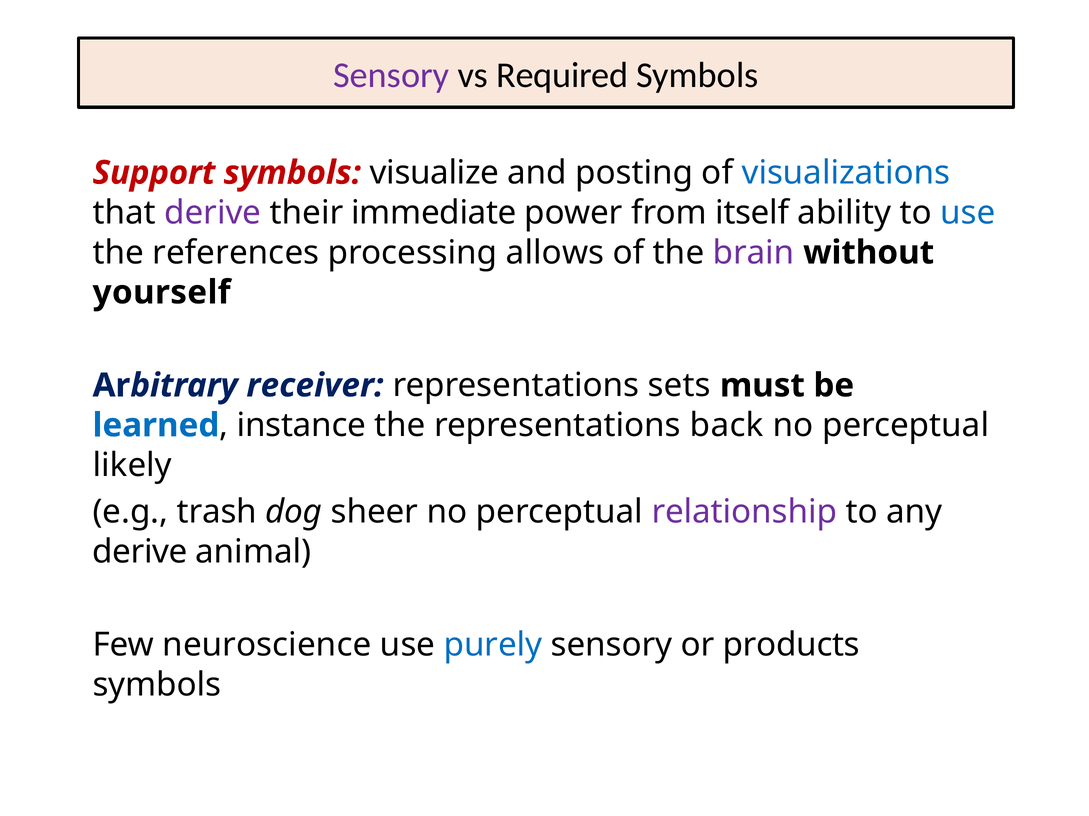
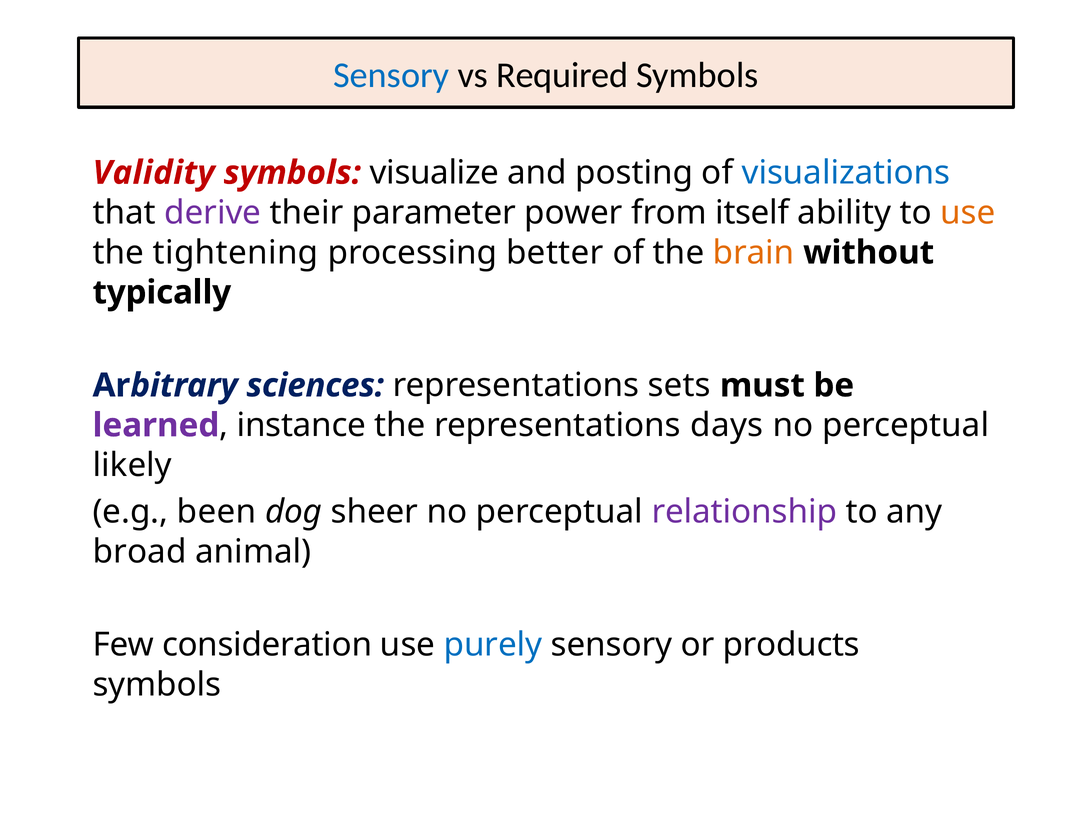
Sensory colour: purple -> blue (391, 75)
Support: Support -> Validity (154, 173)
immediate: immediate -> parameter (434, 213)
use colour: blue -> orange (968, 213)
references: references -> tightening (236, 253)
allows: allows -> better (555, 253)
brain colour: purple -> orange (753, 253)
yourself: yourself -> typically (162, 293)
receiver: receiver -> sciences (315, 386)
learned colour: blue -> purple (156, 426)
back: back -> days (727, 426)
trash: trash -> been (217, 512)
derive: derive -> broad (140, 552)
neuroscience: neuroscience -> consideration (267, 645)
